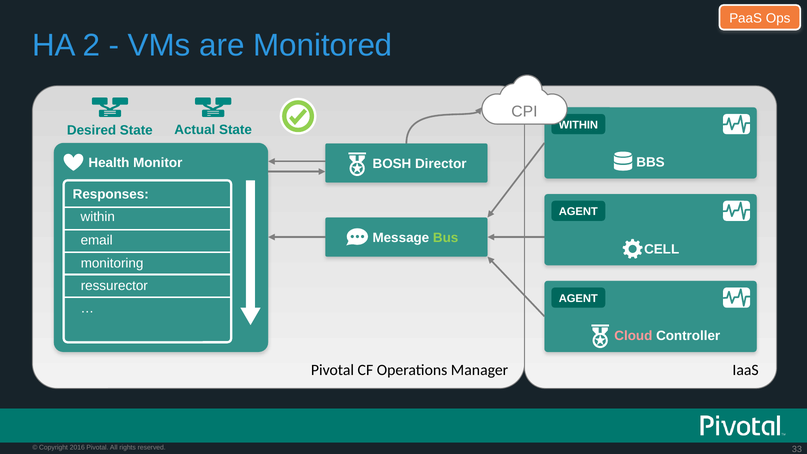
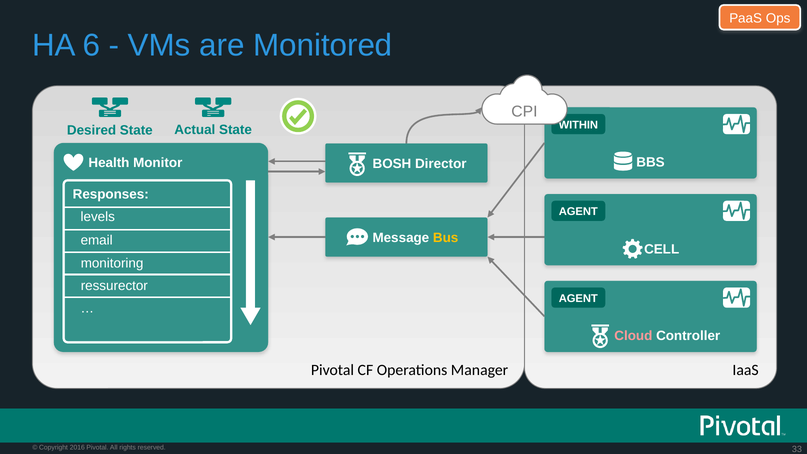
2: 2 -> 6 (92, 45)
within: within -> levels (98, 217)
Bus colour: light green -> yellow (446, 238)
